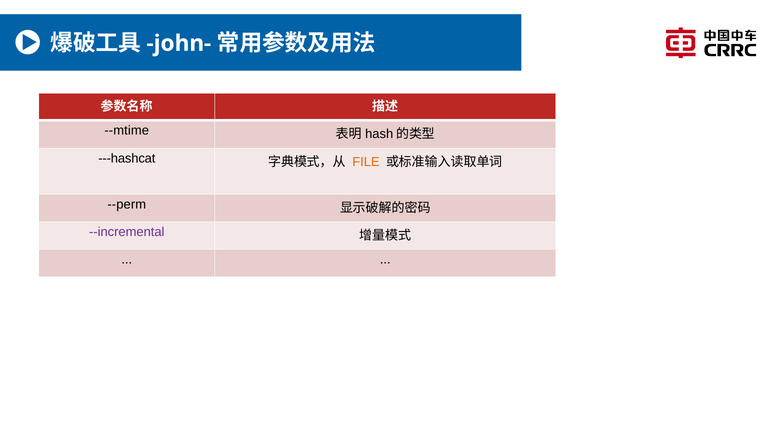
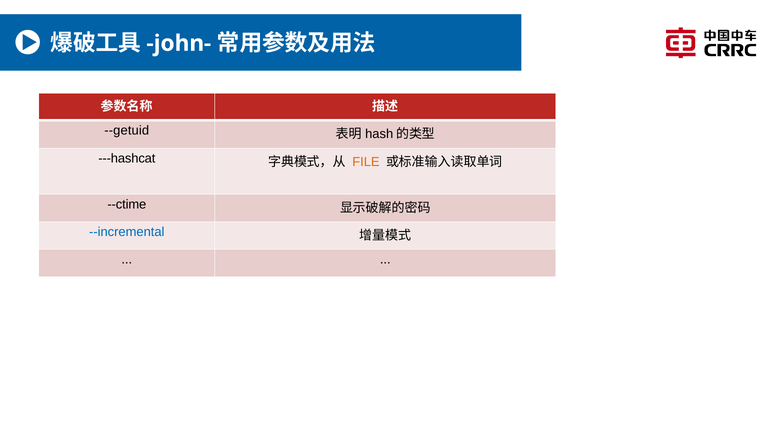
--mtime: --mtime -> --getuid (127, 130)
--perm: --perm -> --ctime (127, 204)
--incremental colour: purple -> blue (127, 232)
